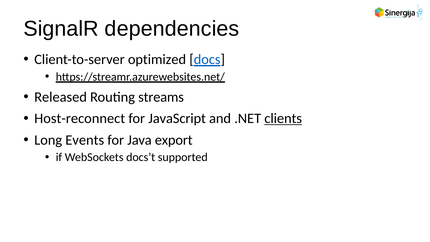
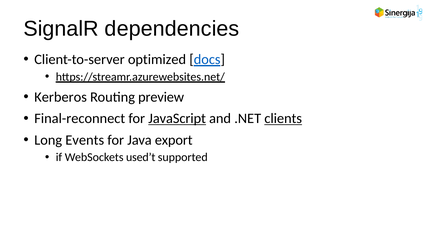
Released: Released -> Kerberos (61, 97)
streams: streams -> preview (161, 97)
Host-reconnect: Host-reconnect -> Final-reconnect (80, 118)
JavaScript underline: none -> present (177, 118)
docs’t: docs’t -> used’t (141, 157)
